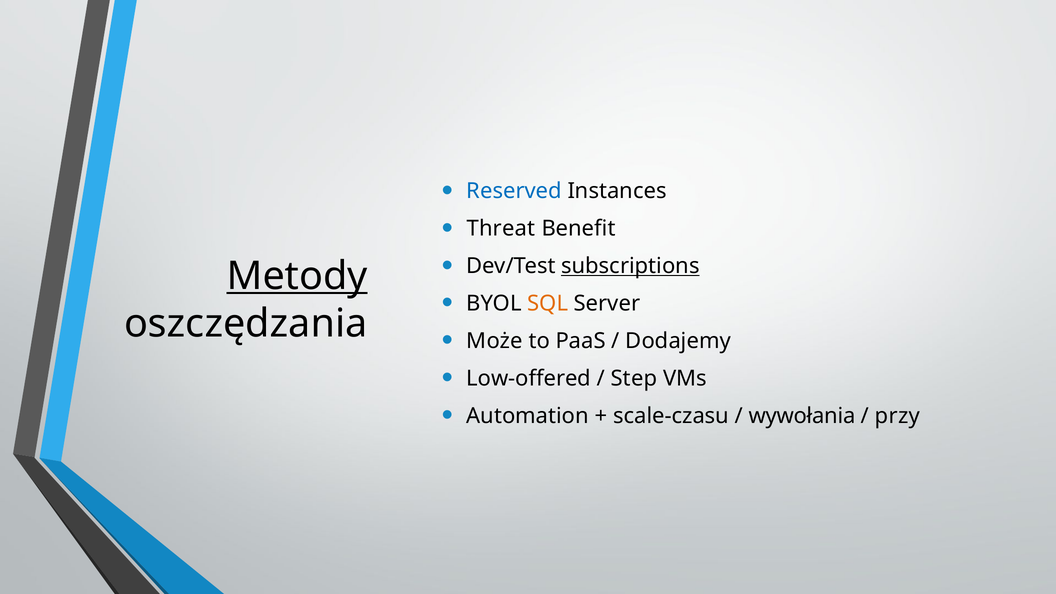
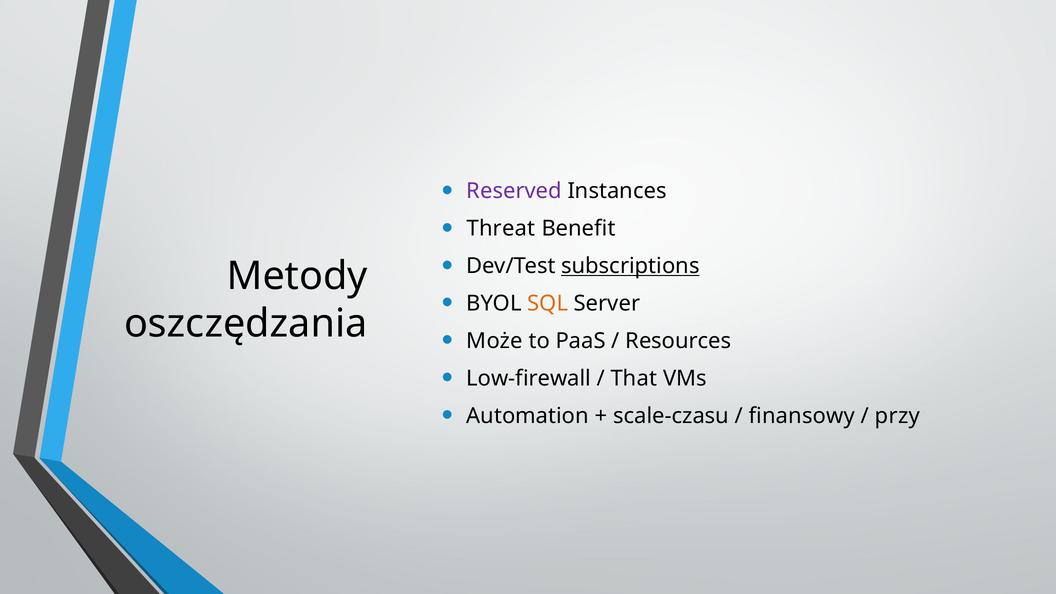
Reserved colour: blue -> purple (514, 191)
Metody underline: present -> none (297, 276)
Dodajemy: Dodajemy -> Resources (678, 341)
Low-offered: Low-offered -> Low-firewall (529, 378)
Step: Step -> That (634, 378)
wywołania: wywołania -> finansowy (802, 416)
